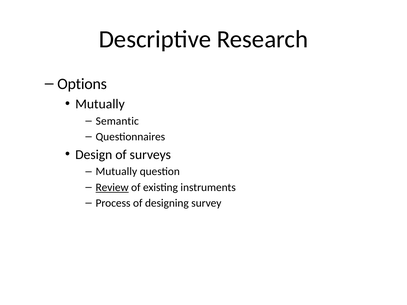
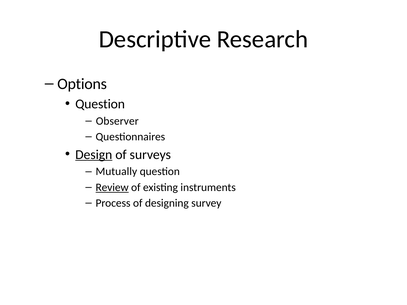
Mutually: Mutually -> Question (100, 104)
Semantic: Semantic -> Observer (117, 121)
Design underline: none -> present (94, 155)
